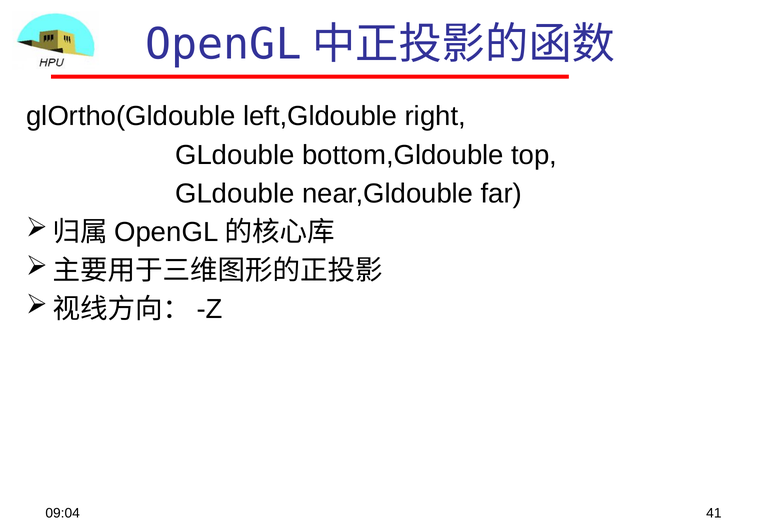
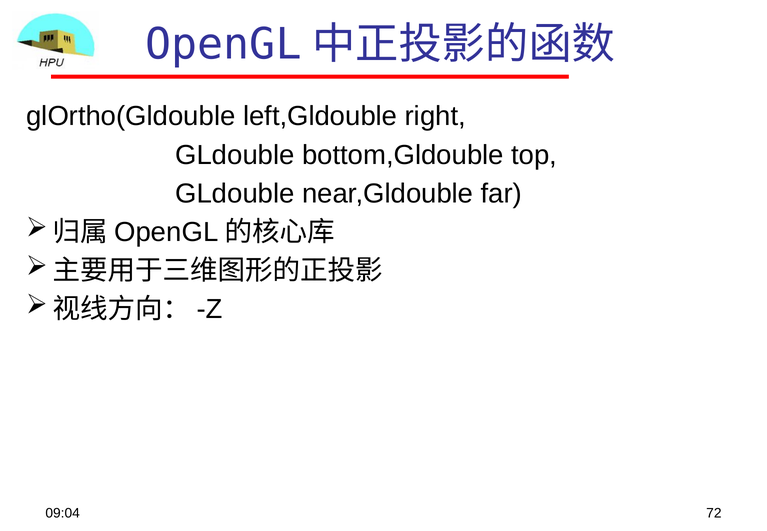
41: 41 -> 72 (714, 513)
